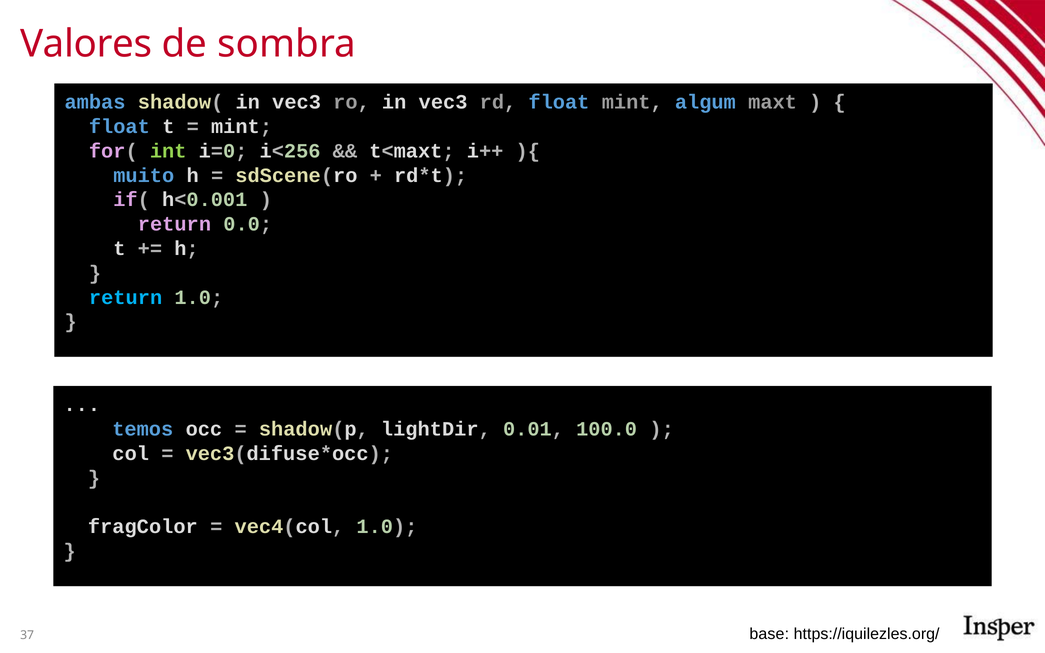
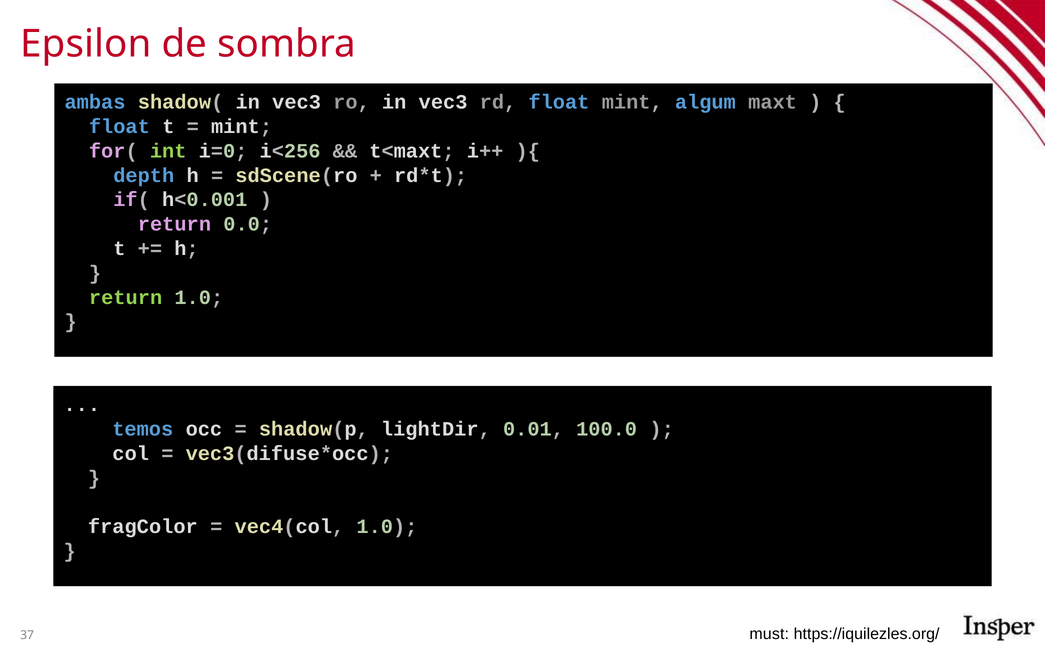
Valores: Valores -> Epsilon (86, 44)
muito: muito -> depth (144, 175)
return colour: light blue -> light green (126, 297)
base: base -> must (769, 634)
